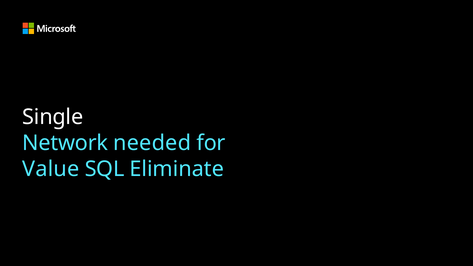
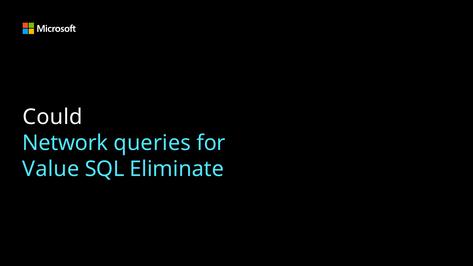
Single: Single -> Could (53, 117)
needed: needed -> queries (152, 143)
